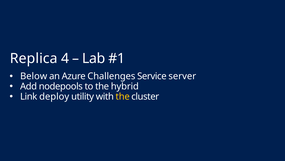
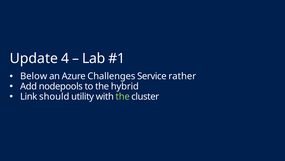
Replica: Replica -> Update (34, 58)
server: server -> rather (182, 76)
deploy: deploy -> should (54, 96)
the colour: yellow -> light green (123, 96)
